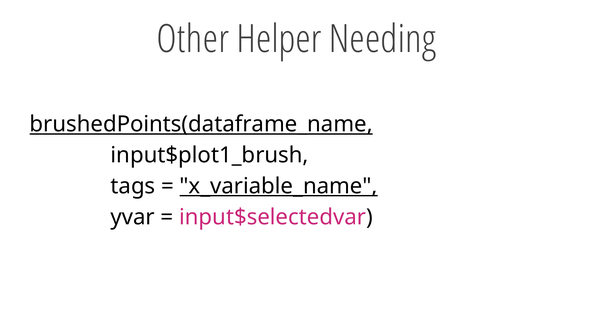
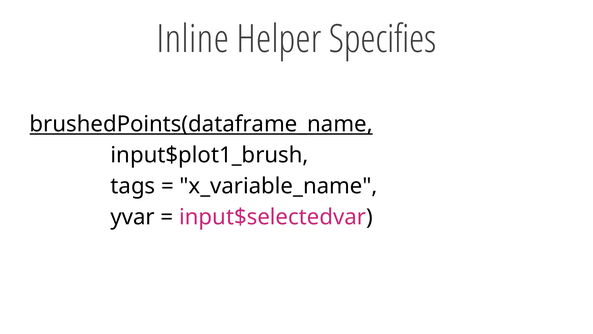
Other: Other -> Inline (193, 39)
Needing: Needing -> Specifies (383, 39)
x_variable_name underline: present -> none (279, 186)
